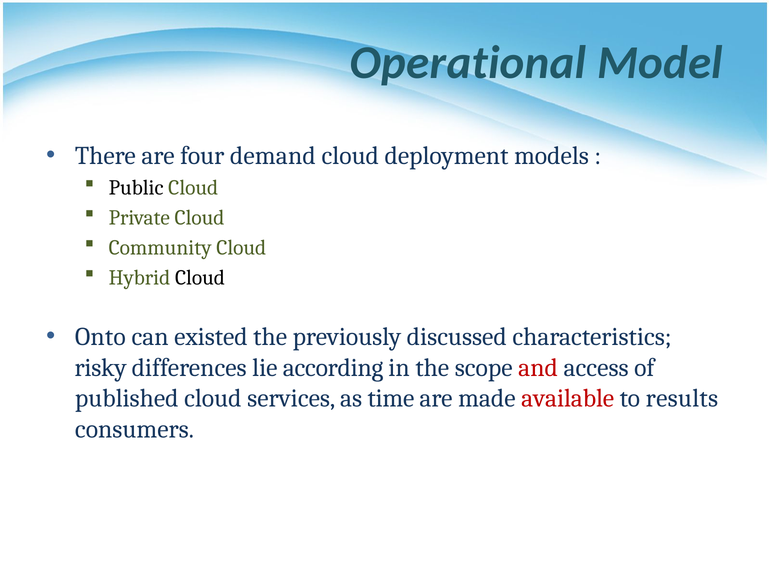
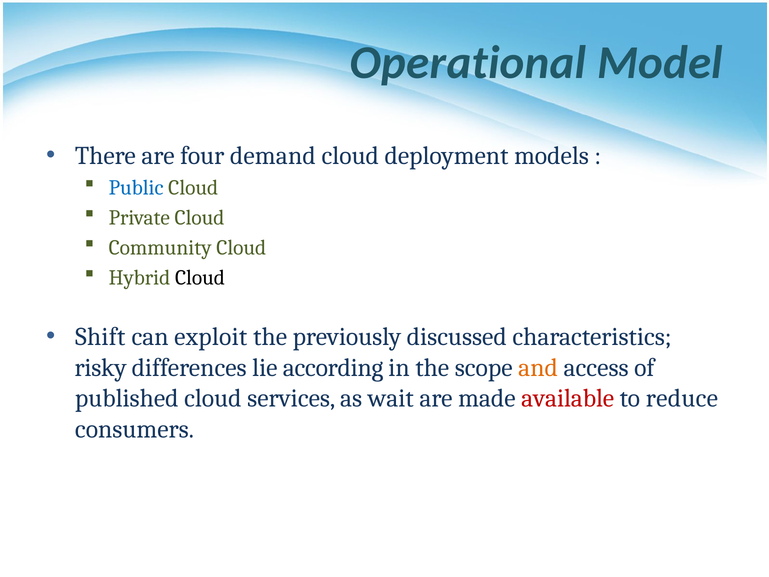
Public colour: black -> blue (136, 188)
Onto: Onto -> Shift (100, 337)
existed: existed -> exploit (211, 337)
and colour: red -> orange (538, 368)
time: time -> wait (391, 398)
results: results -> reduce (682, 398)
